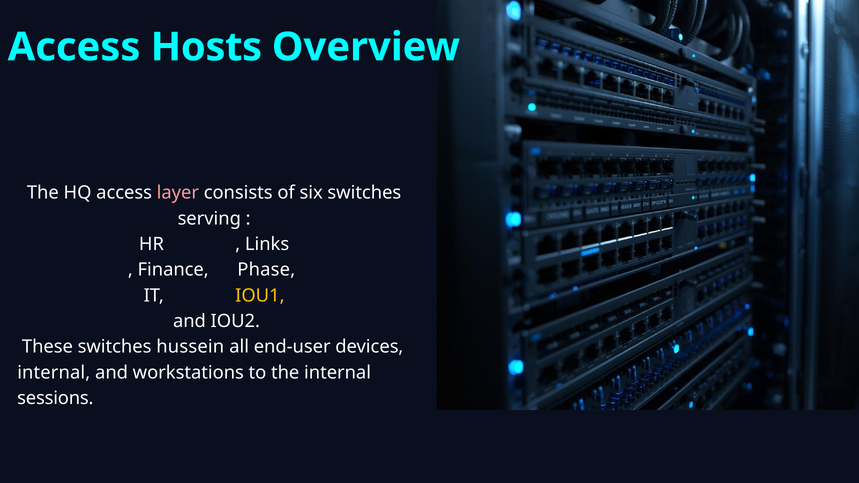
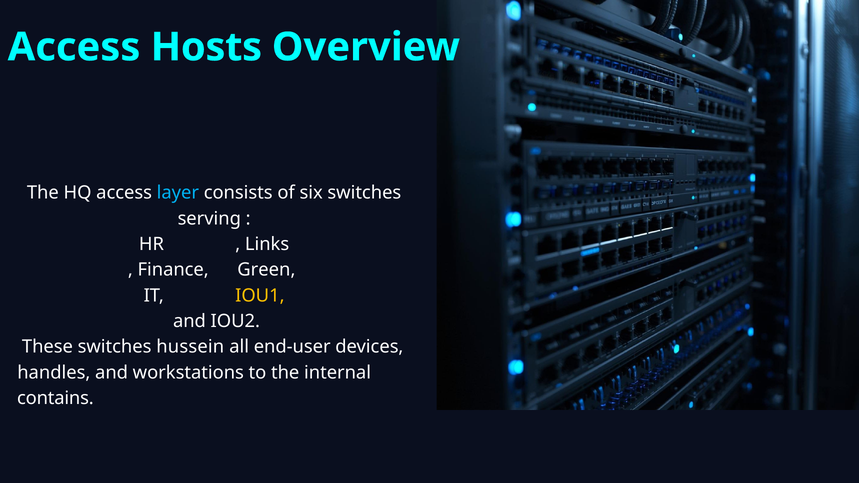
layer colour: pink -> light blue (178, 193)
Phase: Phase -> Green (266, 270)
internal: internal -> handles (54, 373)
sessions: sessions -> contains (55, 398)
